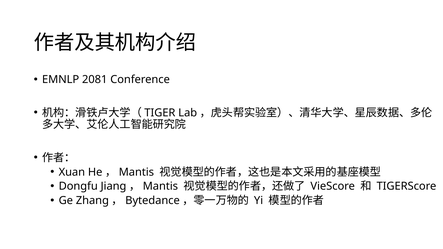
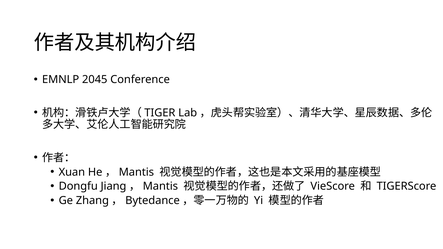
2081: 2081 -> 2045 (95, 80)
